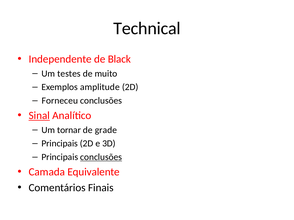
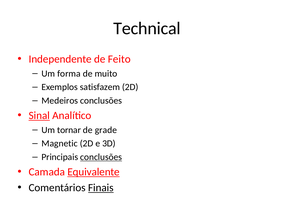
Black: Black -> Feito (119, 59)
testes: testes -> forma (69, 74)
amplitude: amplitude -> satisfazem (100, 87)
Forneceu: Forneceu -> Medeiros (60, 101)
Principais: Principais -> Magnetic (60, 144)
Equivalente underline: none -> present (94, 172)
Finais underline: none -> present (101, 188)
